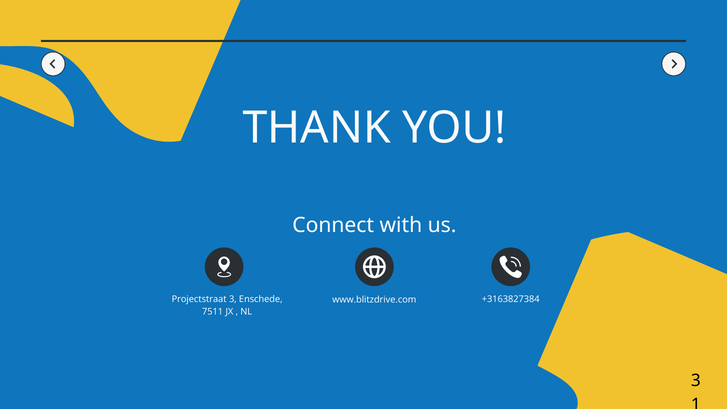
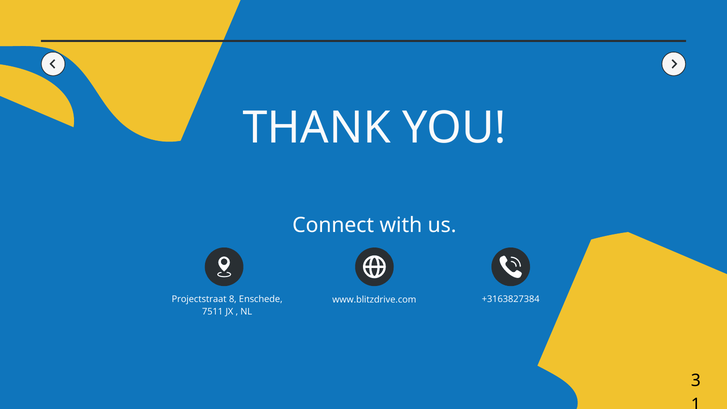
Projectstraat 3: 3 -> 8 (233, 299)
